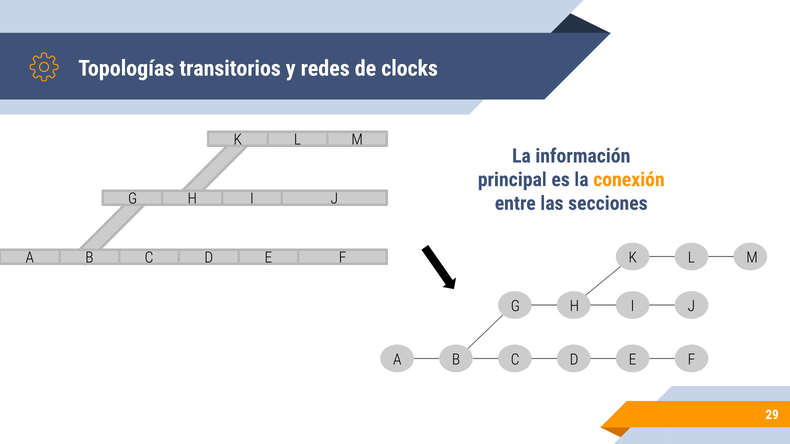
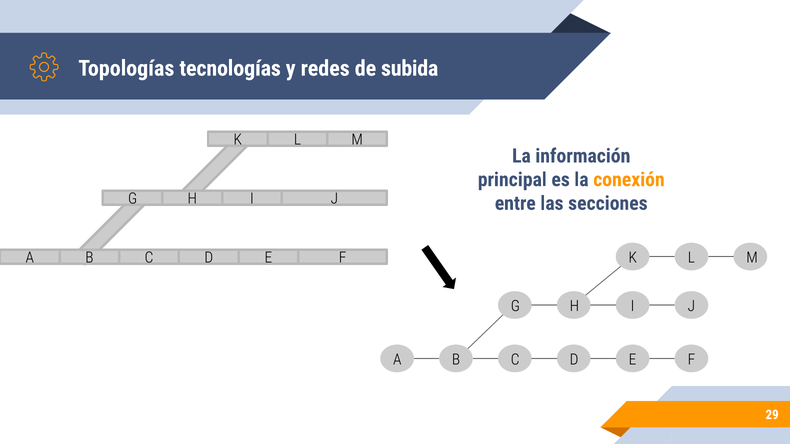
transitorios: transitorios -> tecnologías (230, 69)
clocks: clocks -> subida (410, 69)
